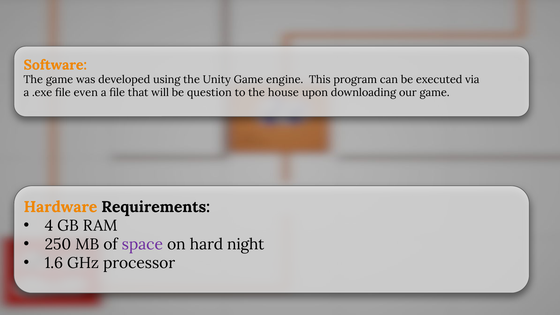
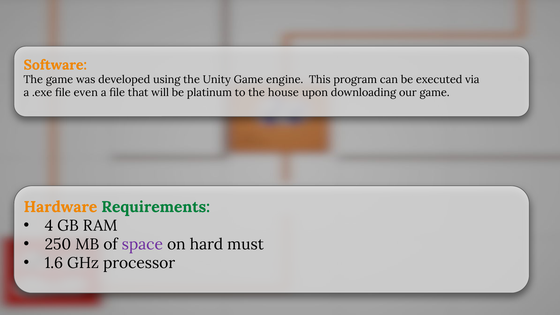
question: question -> platinum (209, 93)
Requirements colour: black -> green (156, 207)
night: night -> must (246, 244)
